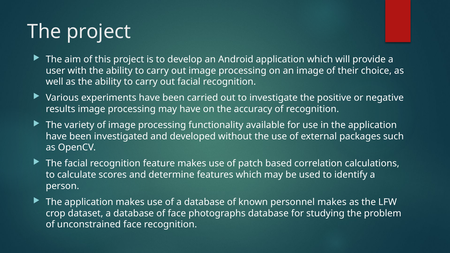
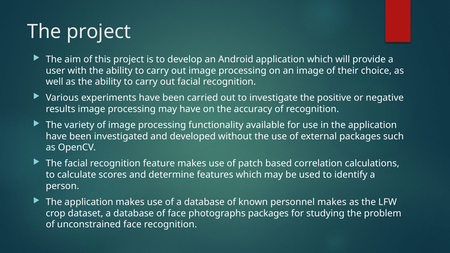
photographs database: database -> packages (268, 213)
